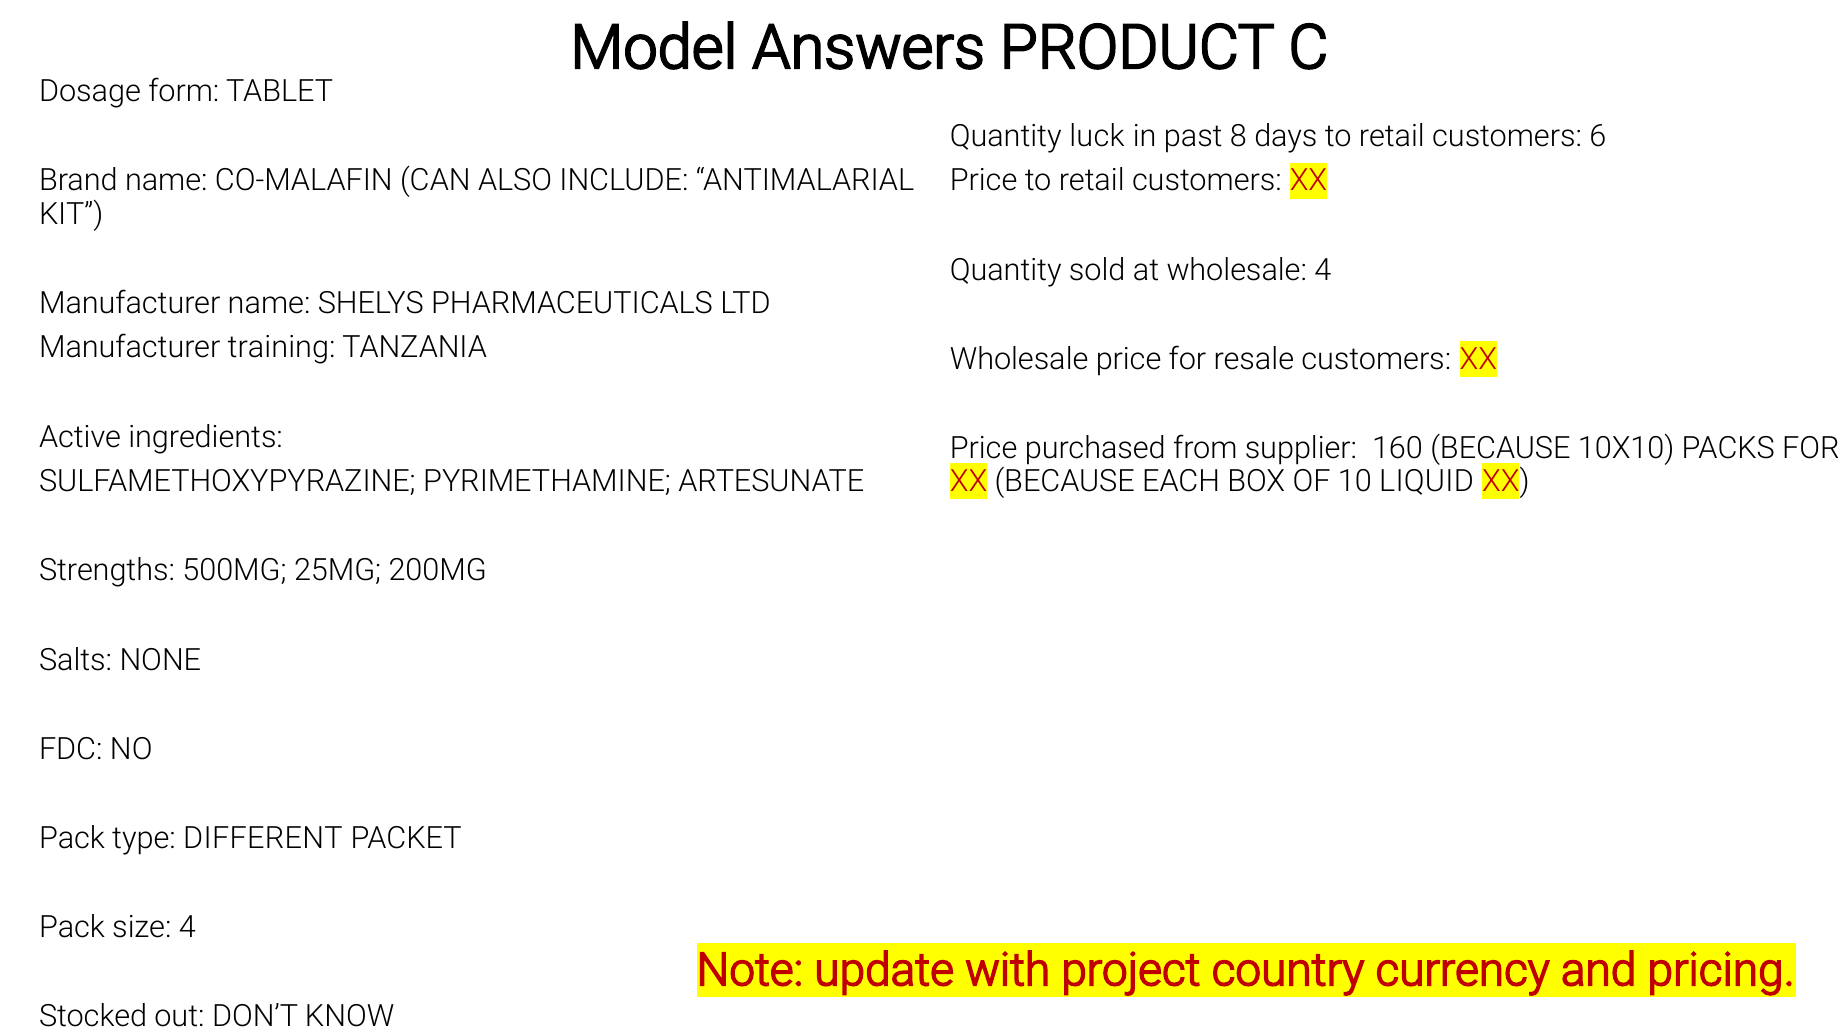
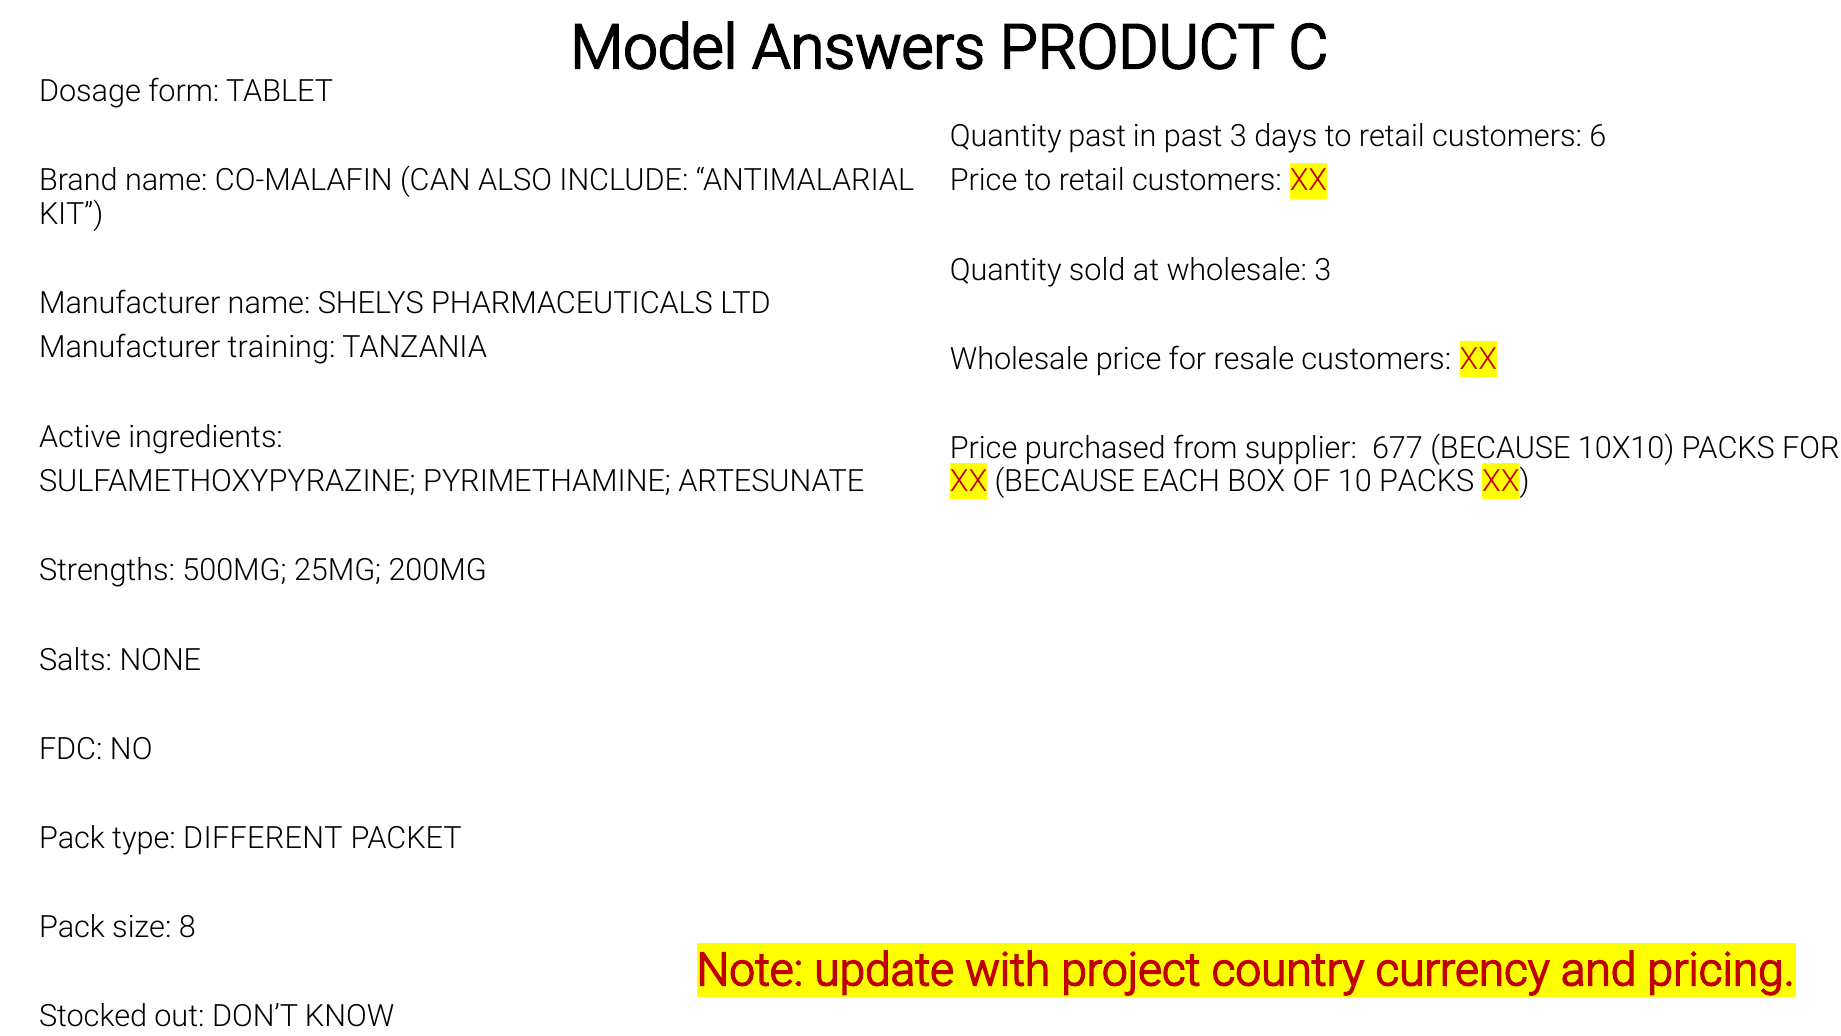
Quantity luck: luck -> past (1097, 136)
past 8: 8 -> 3 (1238, 136)
wholesale 4: 4 -> 3 (1323, 270)
160: 160 -> 677 (1397, 448)
10 LIQUID: LIQUID -> PACKS (1427, 481)
size 4: 4 -> 8 (187, 927)
